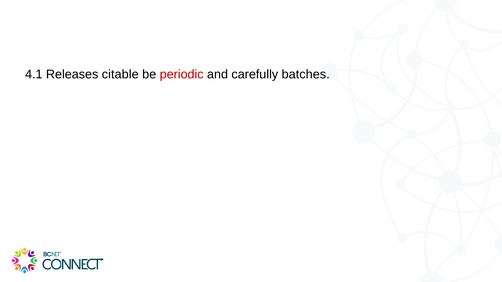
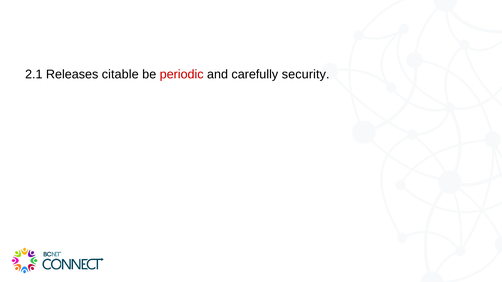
4.1: 4.1 -> 2.1 (34, 74)
batches: batches -> security (306, 74)
